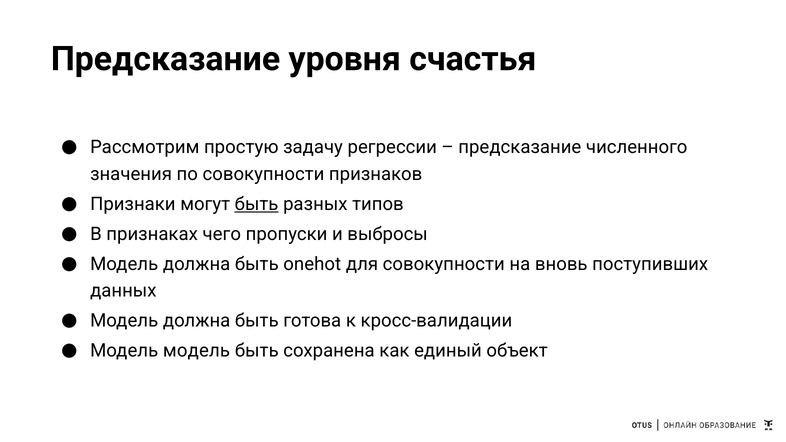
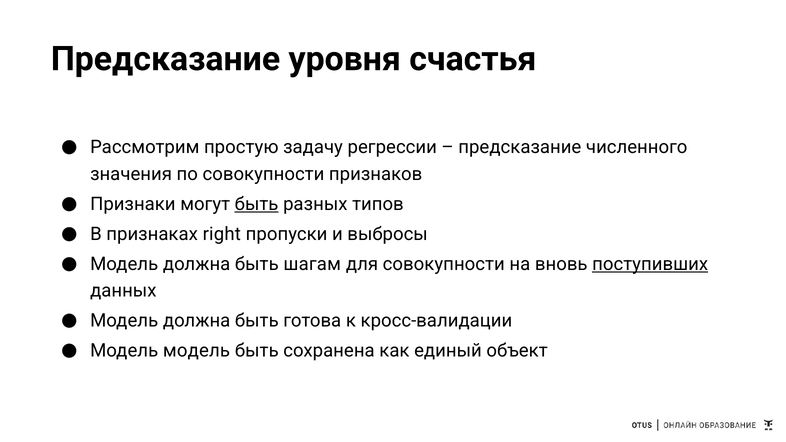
чего: чего -> right (222, 234)
onehot: onehot -> шагам (312, 264)
поступивших underline: none -> present (650, 264)
